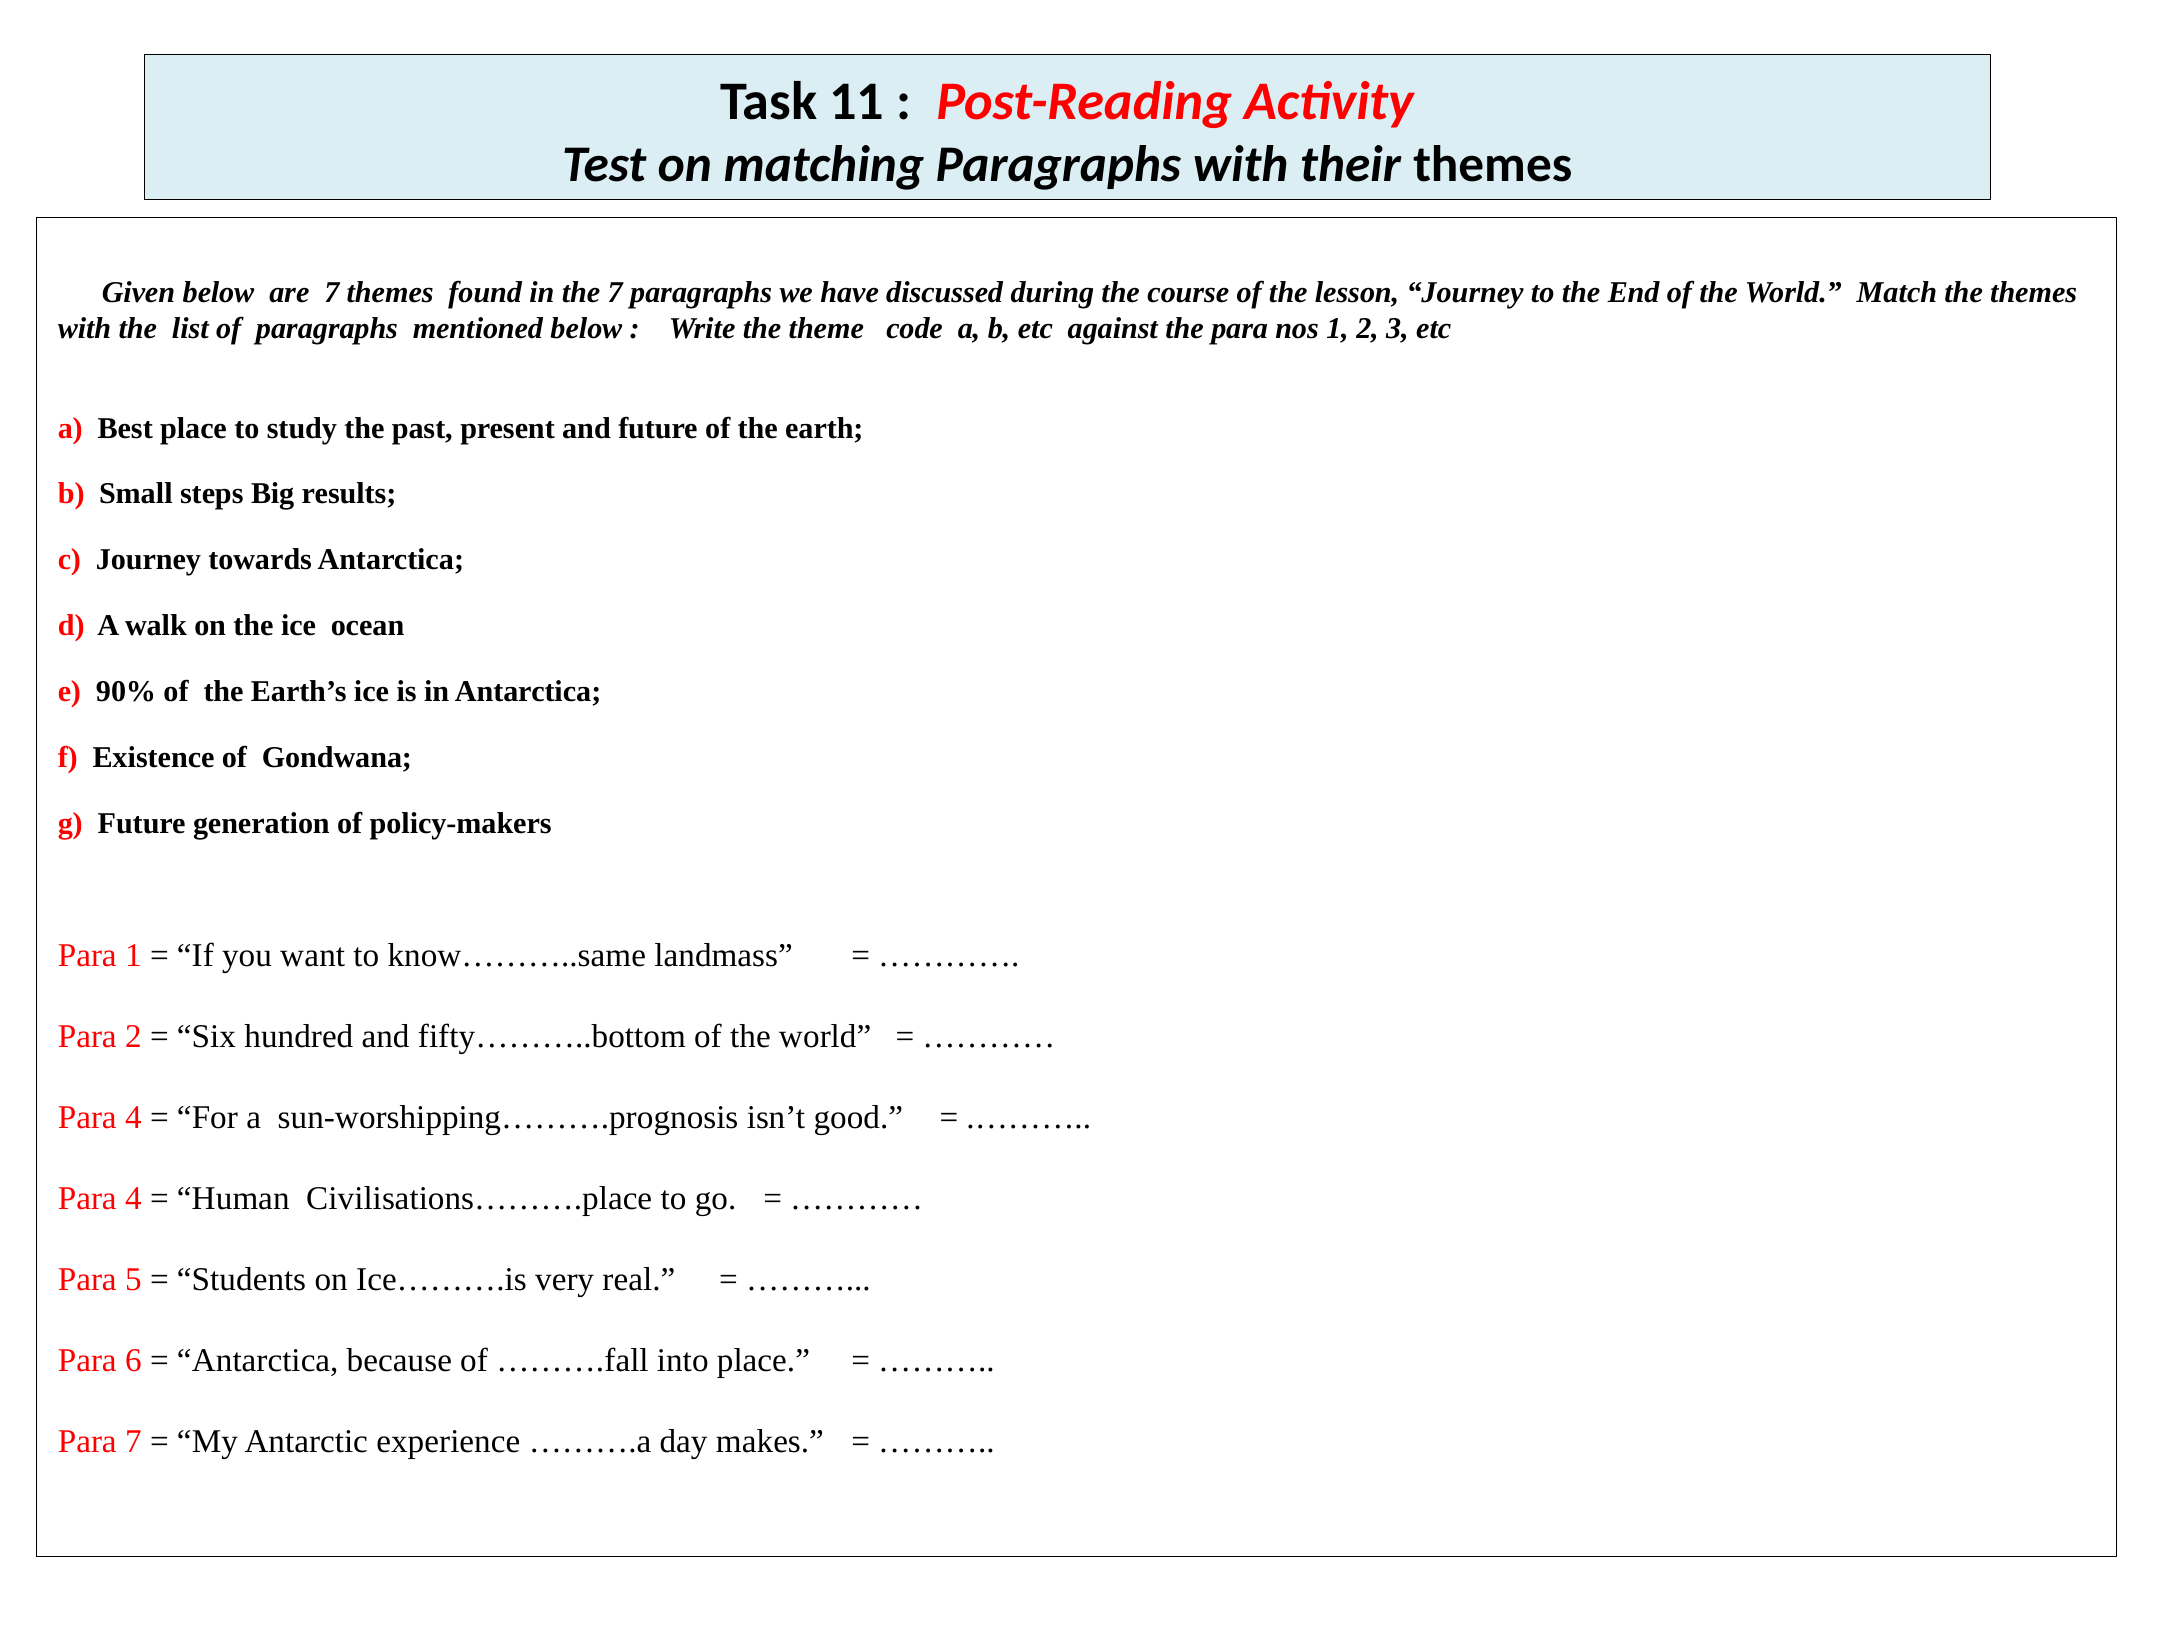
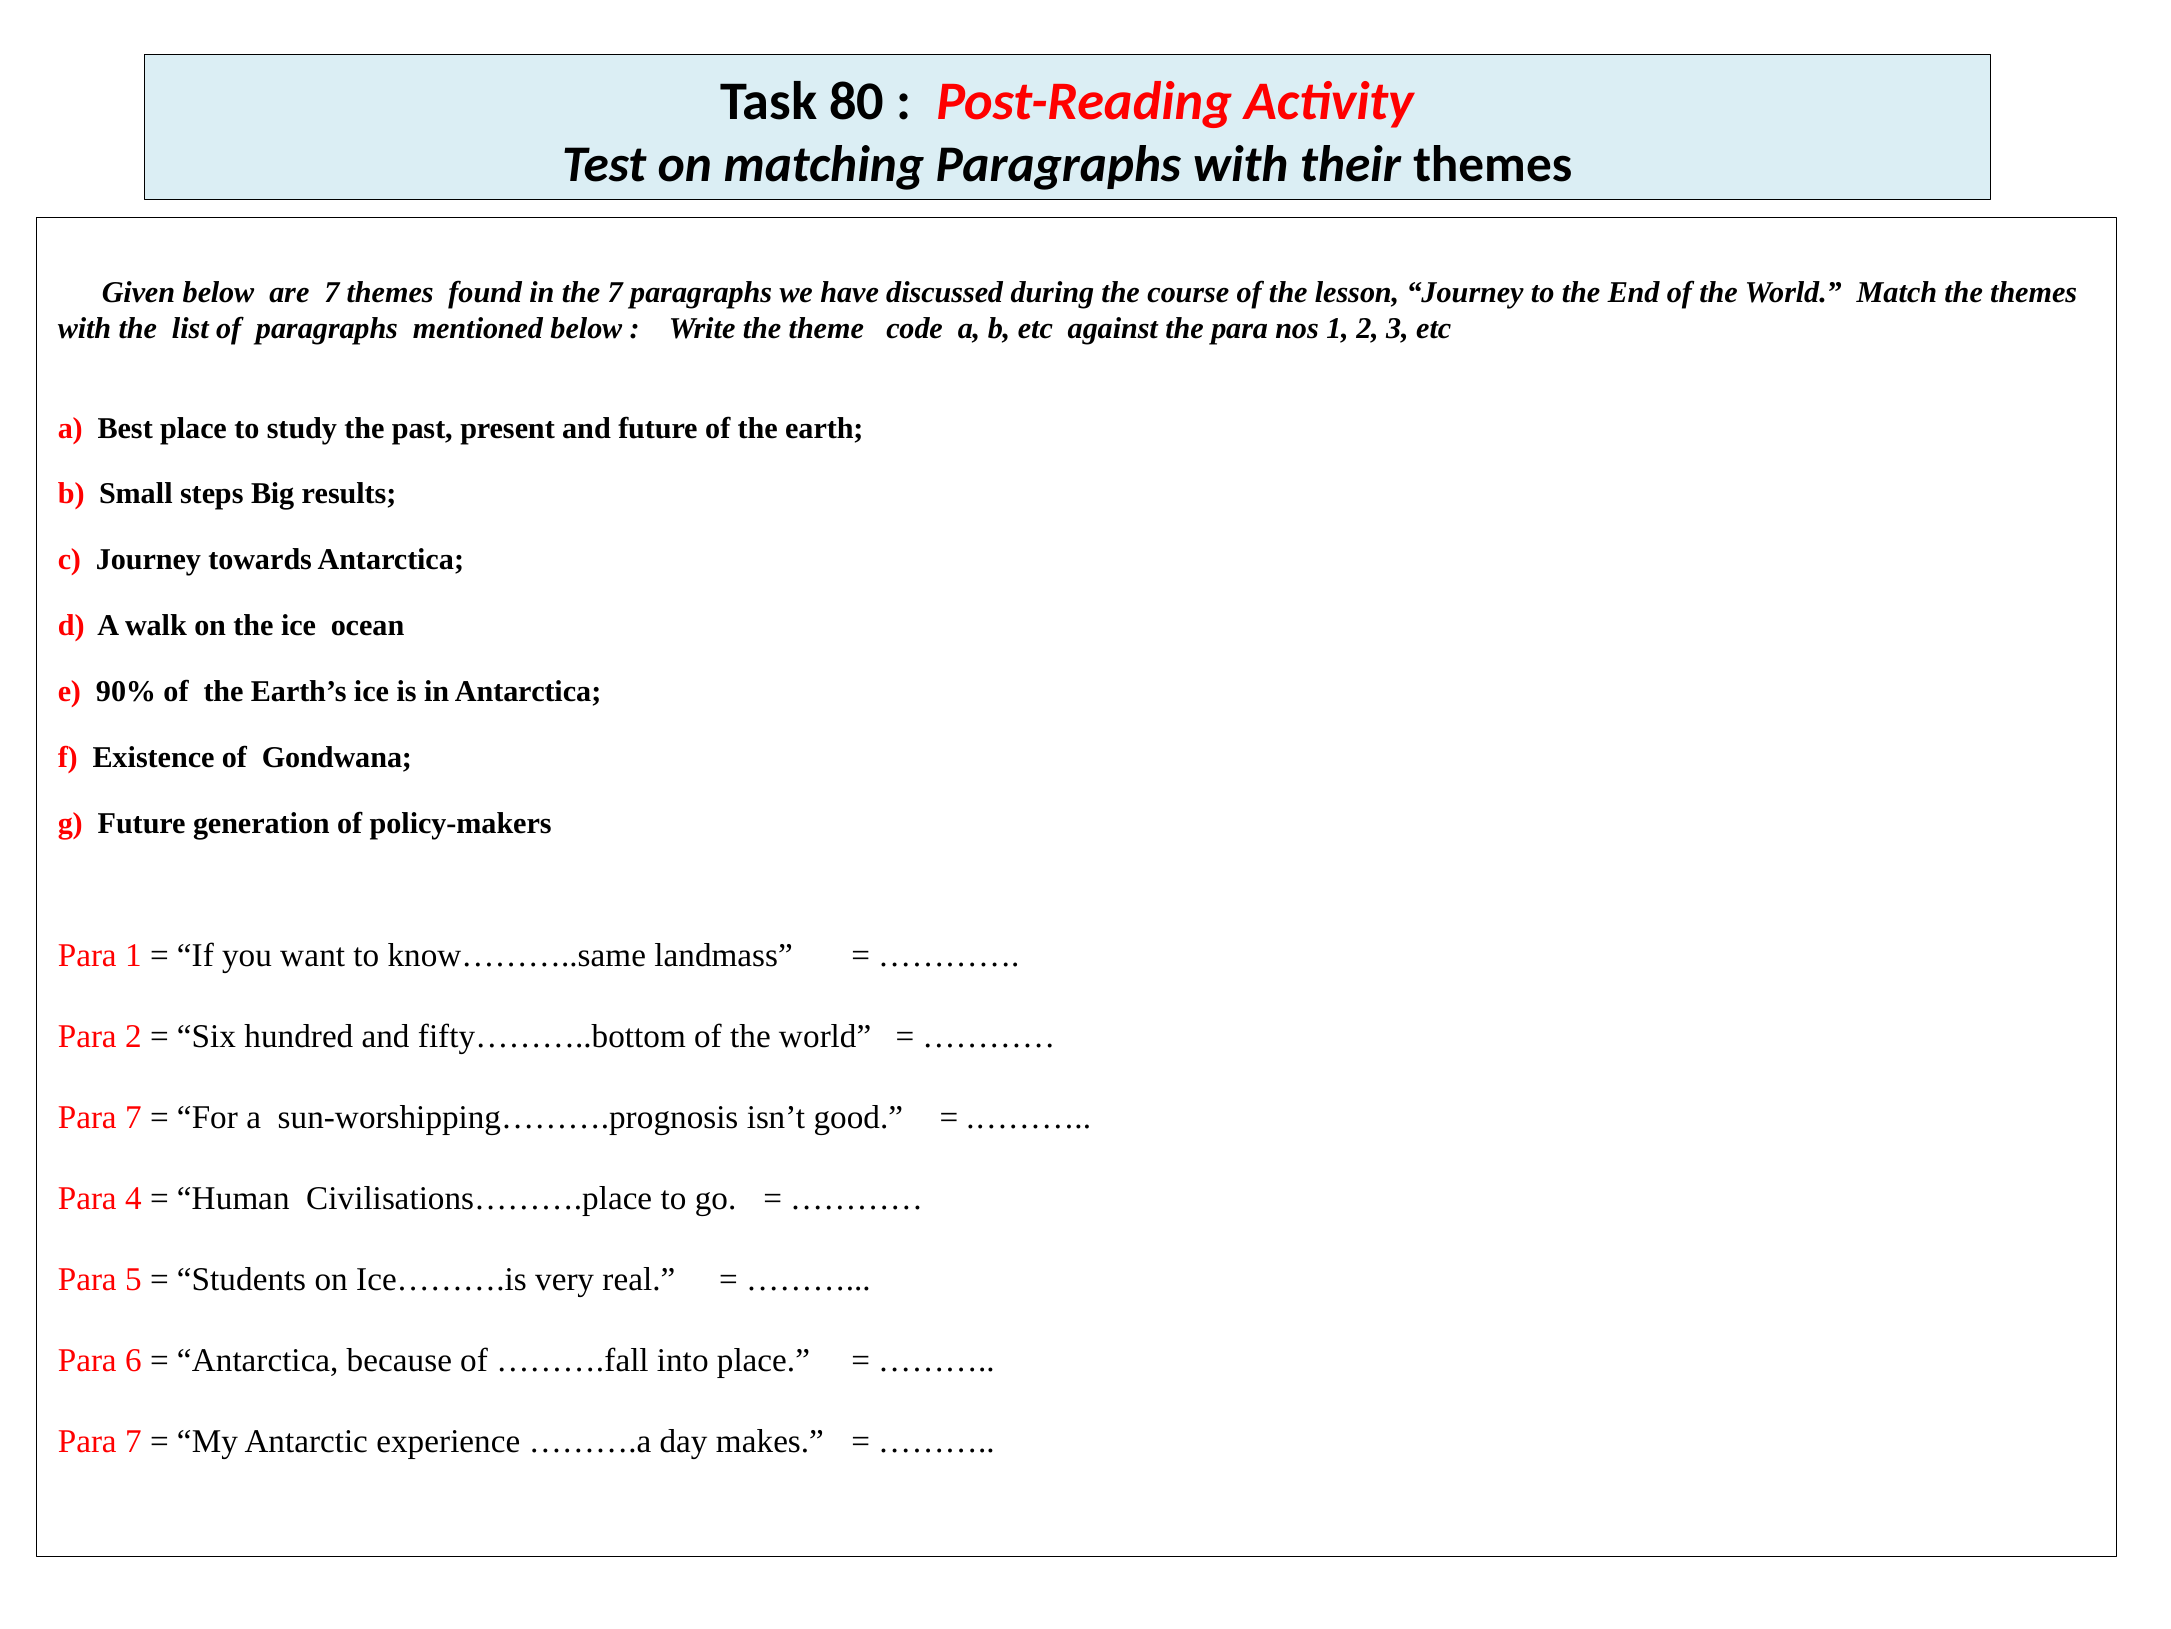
11: 11 -> 80 (857, 101)
4: 4 -> 7 (133, 1117)
